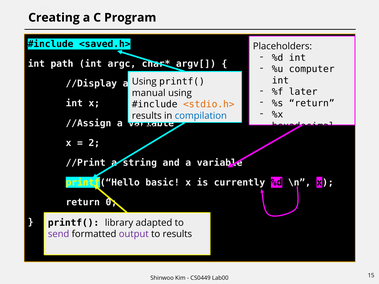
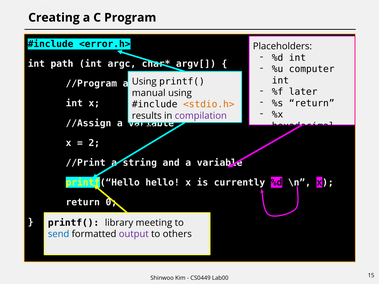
<saved.h>: <saved.h> -> <error.h> (105, 44)
//Display: //Display -> //Program (91, 84)
compilation colour: blue -> purple (201, 116)
basic: basic -> hello (163, 183)
adapted: adapted -> meeting (154, 223)
send colour: purple -> blue (59, 234)
to results: results -> others (177, 234)
